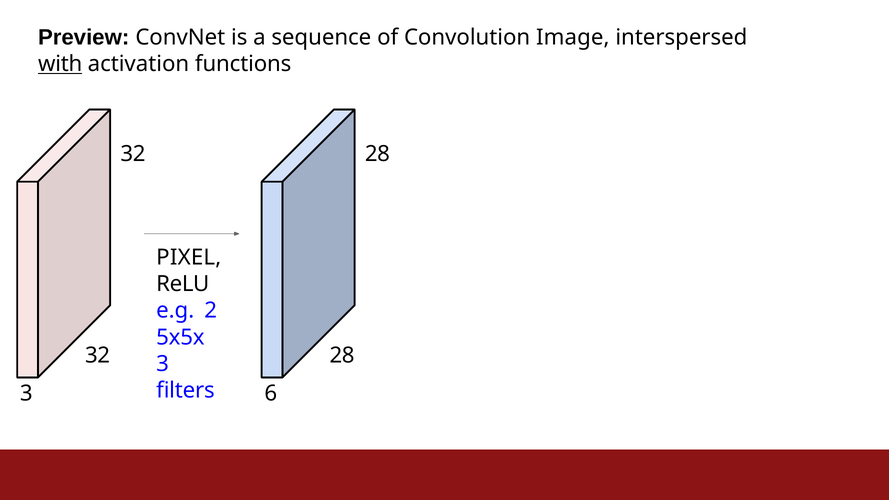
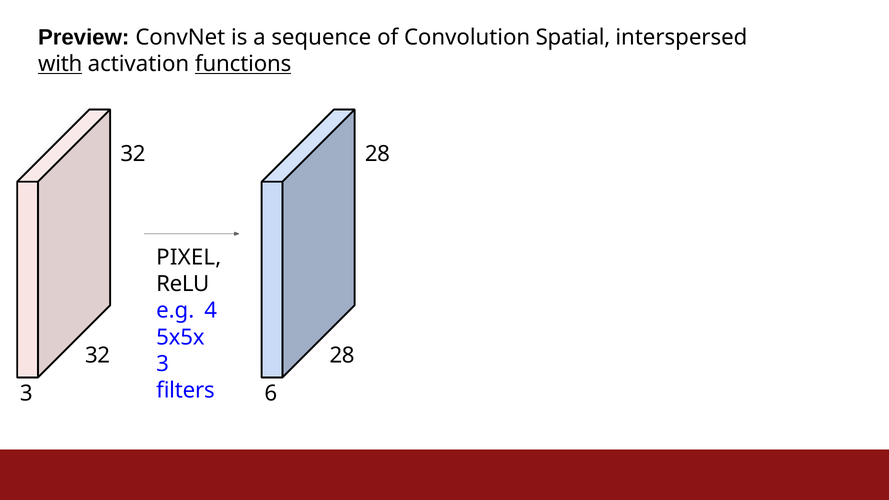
Image: Image -> Spatial (573, 37)
functions underline: none -> present (243, 64)
2: 2 -> 4 (211, 311)
